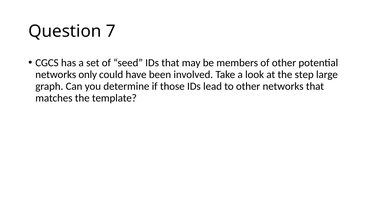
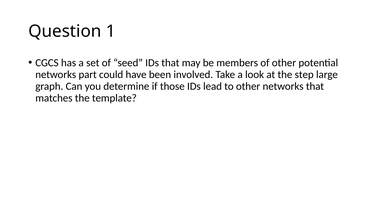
7: 7 -> 1 (111, 31)
only: only -> part (88, 75)
